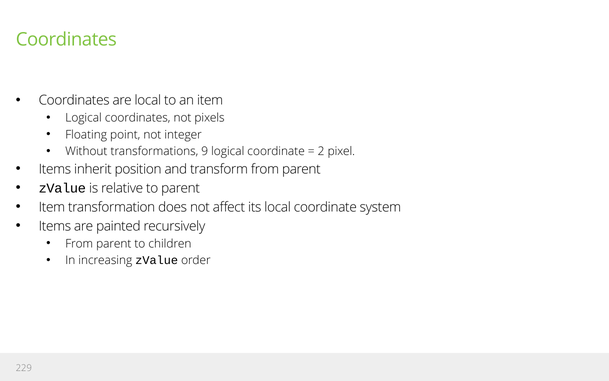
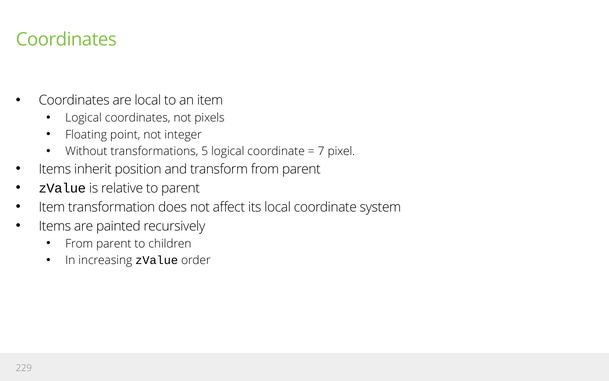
9: 9 -> 5 (205, 151)
2: 2 -> 7 (321, 151)
